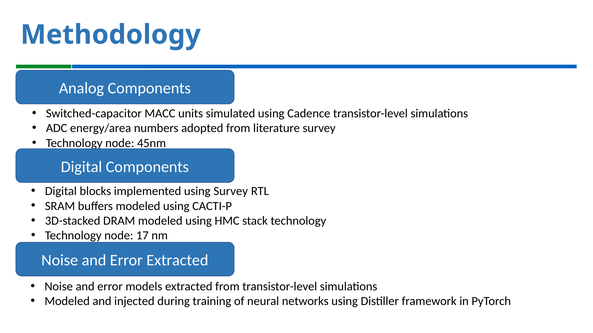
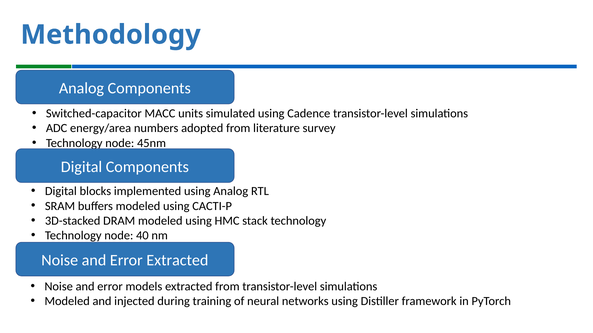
using Survey: Survey -> Analog (231, 191)
17: 17 -> 40 (142, 236)
